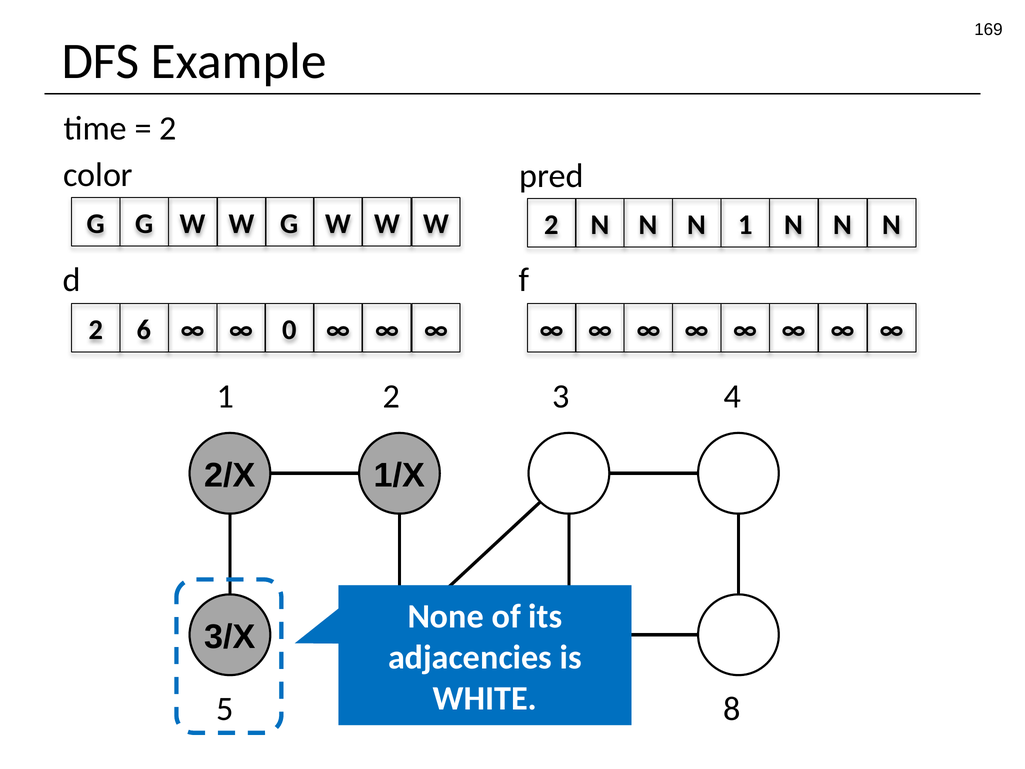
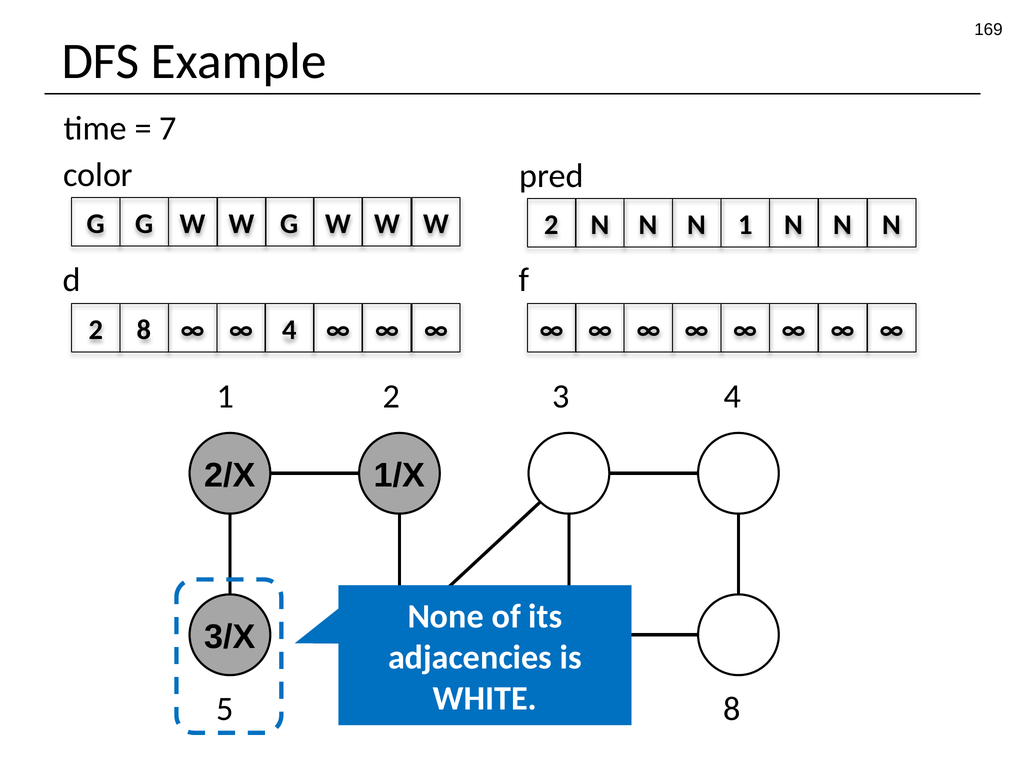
2: 2 -> 7 (168, 128)
2 6: 6 -> 8 (144, 330)
0: 0 -> 4 (289, 330)
